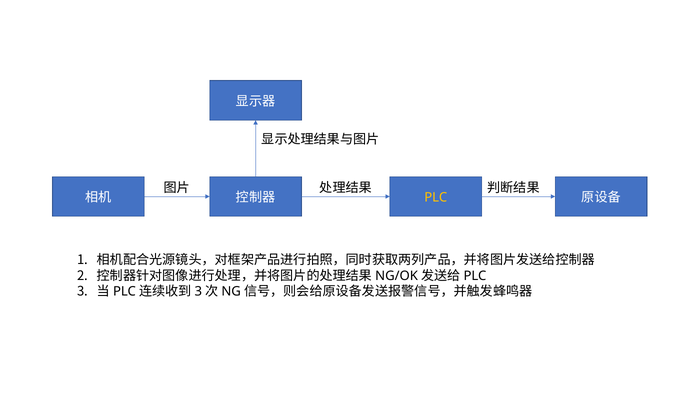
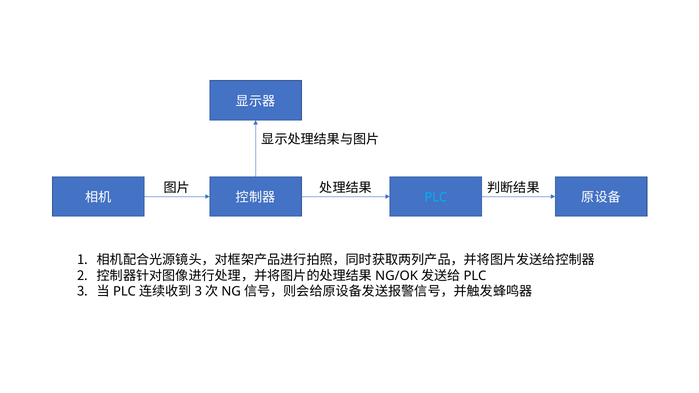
PLC colour: yellow -> light blue (436, 198)
